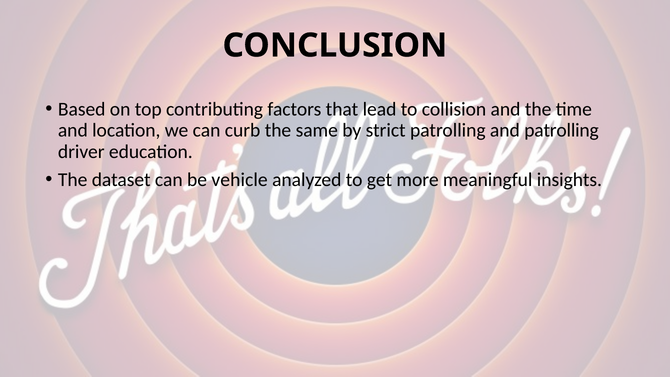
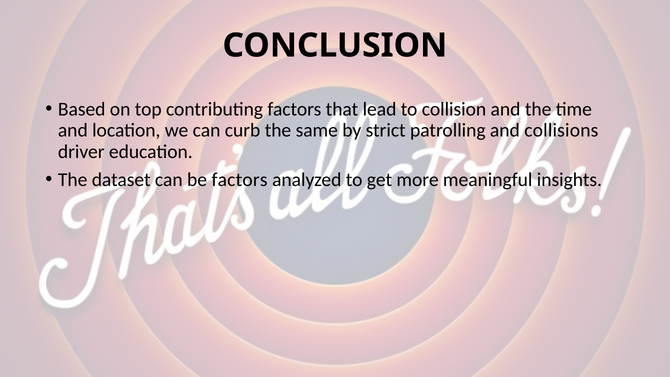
and patrolling: patrolling -> collisions (561, 130)
be vehicle: vehicle -> factors (240, 180)
